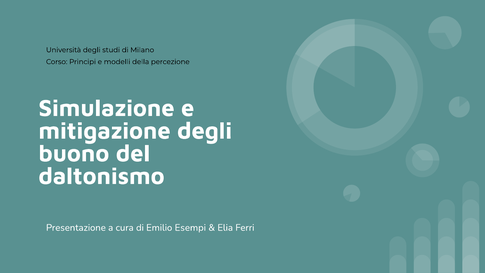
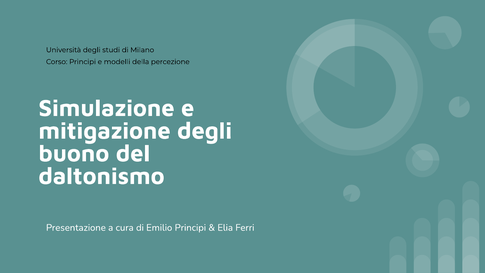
Emilio Esempi: Esempi -> Principi (190, 227)
